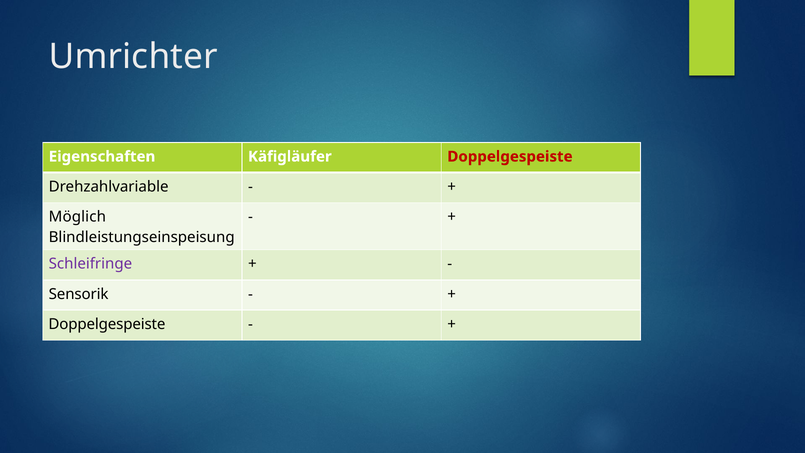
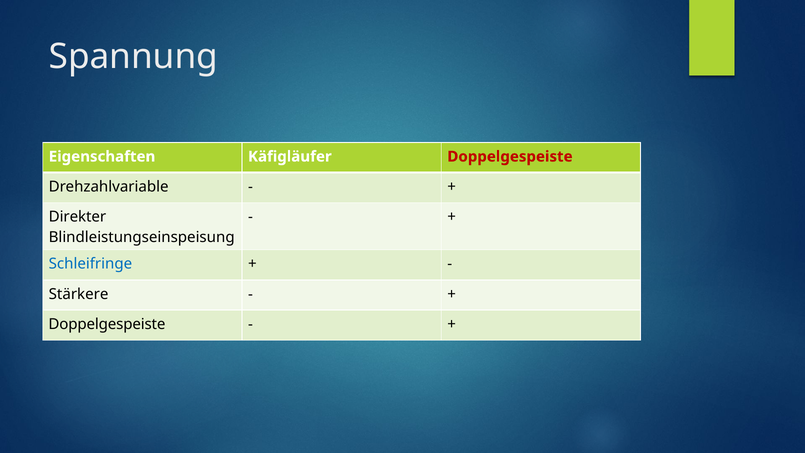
Umrichter: Umrichter -> Spannung (133, 57)
Möglich: Möglich -> Direkter (77, 217)
Schleifringe colour: purple -> blue (90, 264)
Sensorik: Sensorik -> Stärkere (79, 294)
